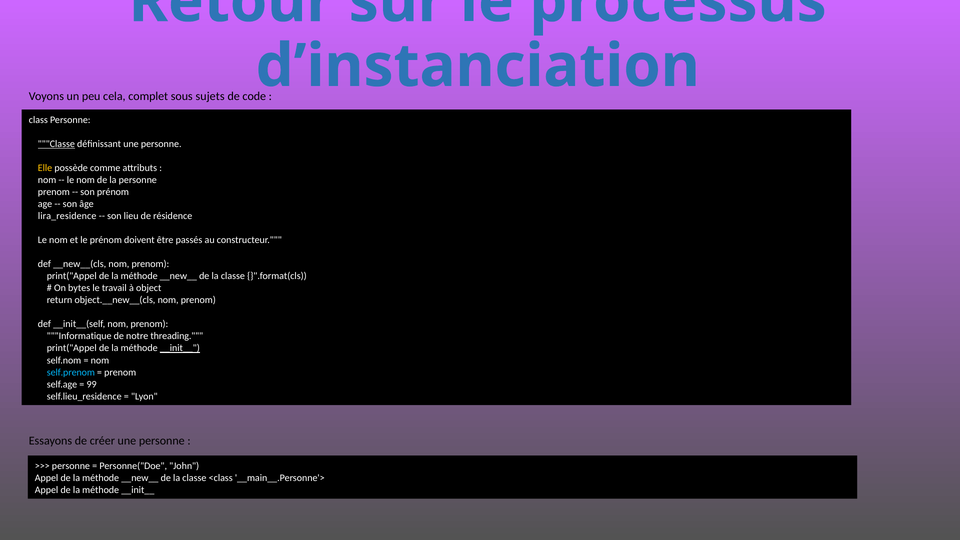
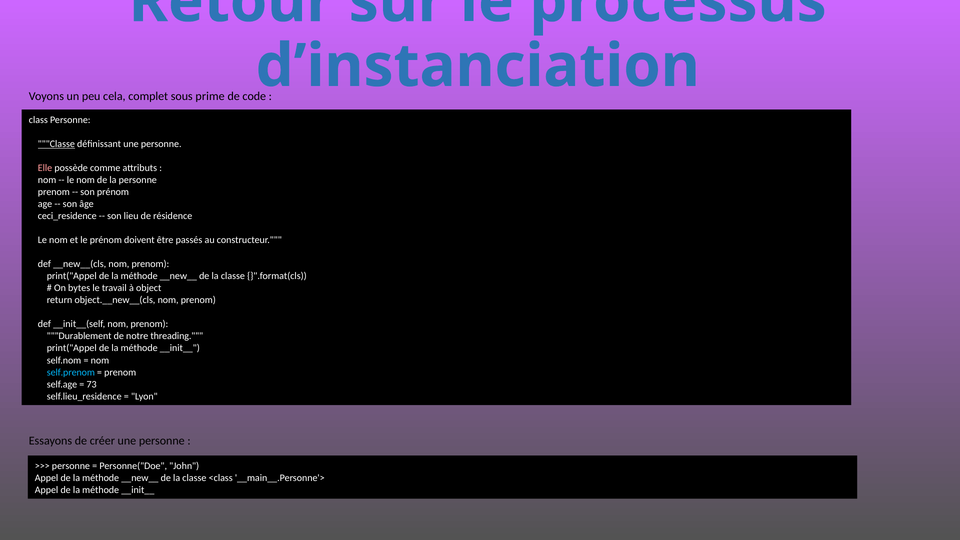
sujets: sujets -> prime (210, 96)
Elle colour: yellow -> pink (45, 168)
lira_residence: lira_residence -> ceci_residence (67, 216)
Informatique: Informatique -> Durablement (79, 336)
__init__ underline: present -> none (180, 348)
99: 99 -> 73 (92, 384)
